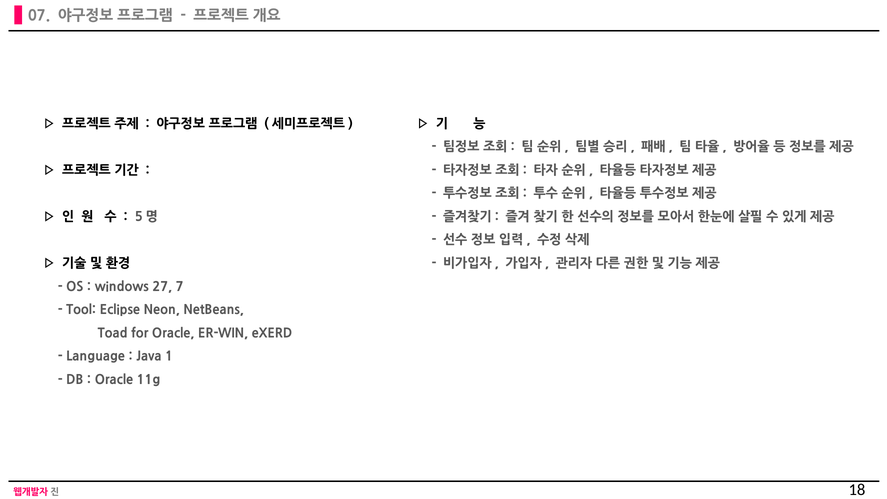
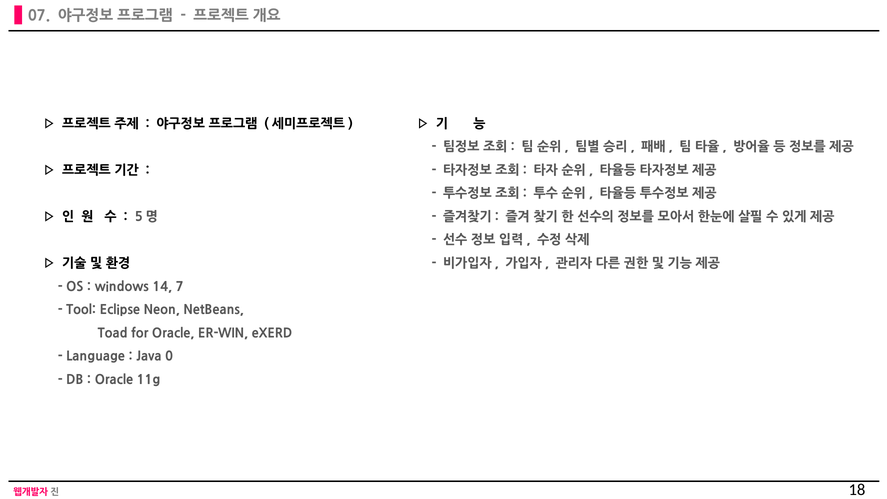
27: 27 -> 14 (162, 287)
1: 1 -> 0 (169, 357)
